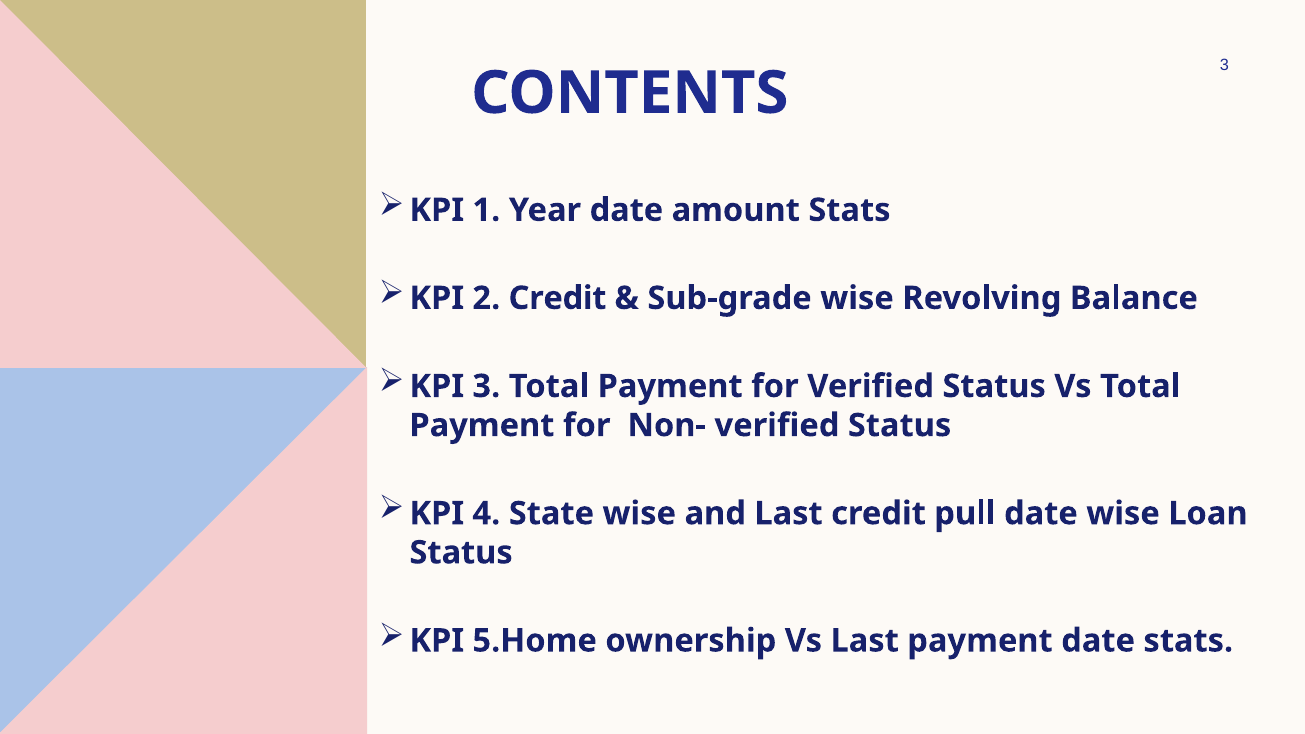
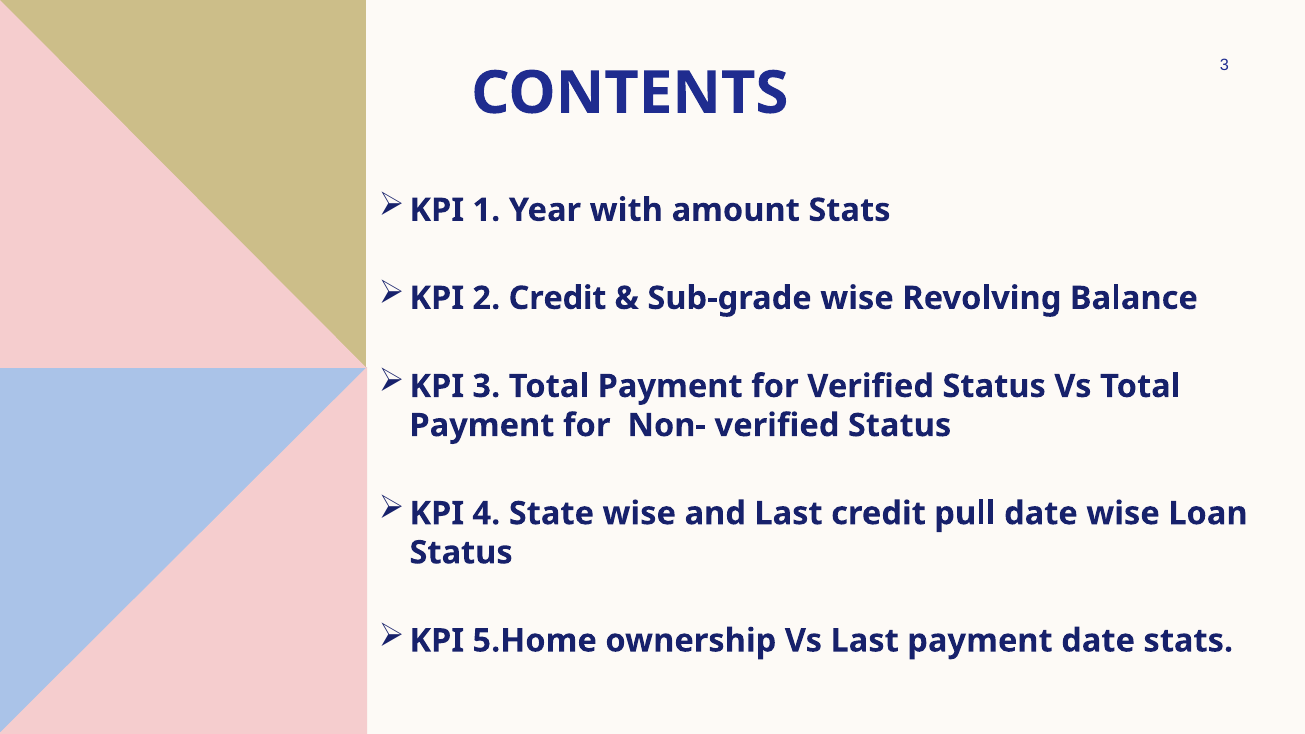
Year date: date -> with (626, 210)
